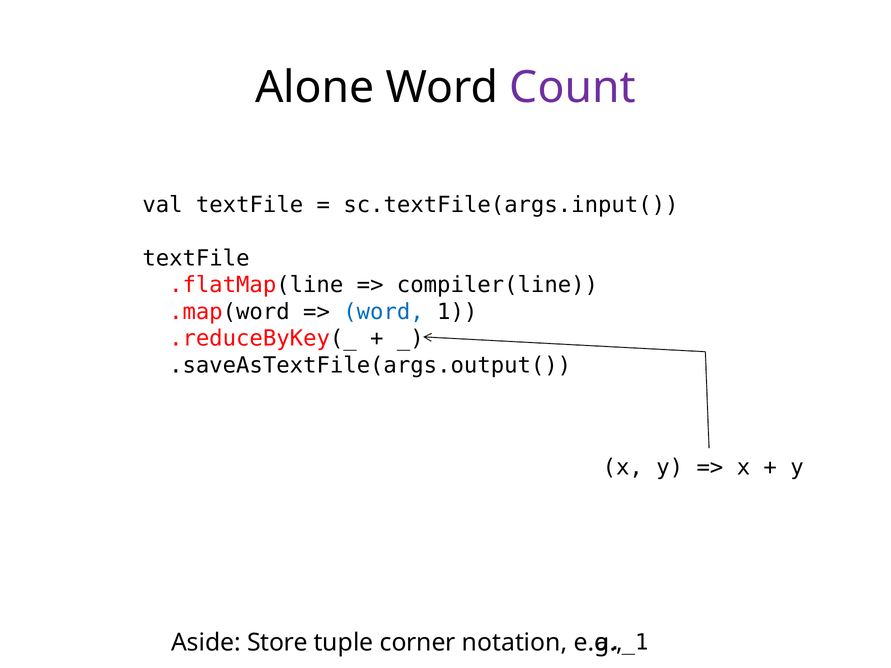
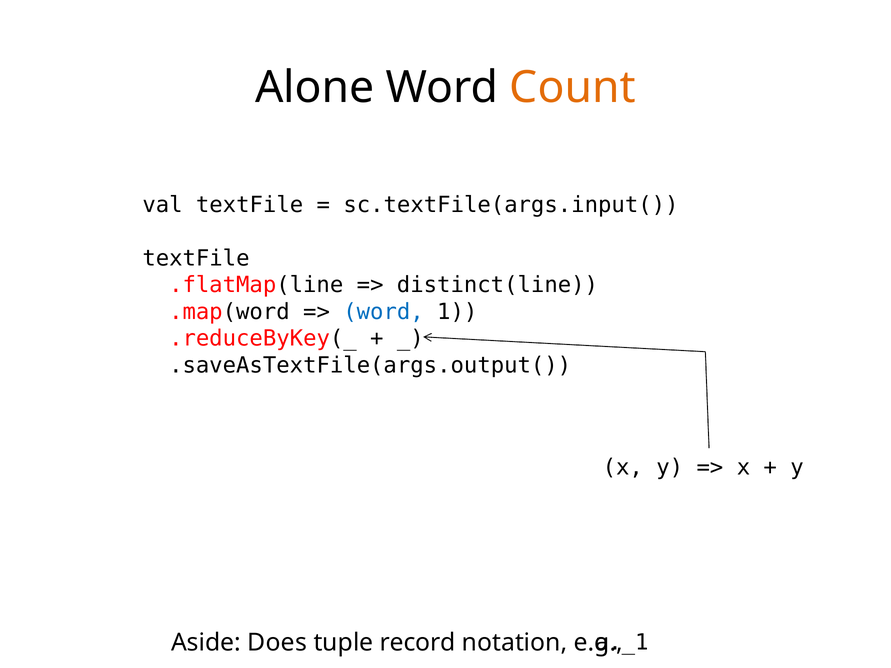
Count colour: purple -> orange (573, 88)
compiler(line: compiler(line -> distinct(line (497, 285)
Store: Store -> Does (277, 643)
corner: corner -> record (418, 643)
